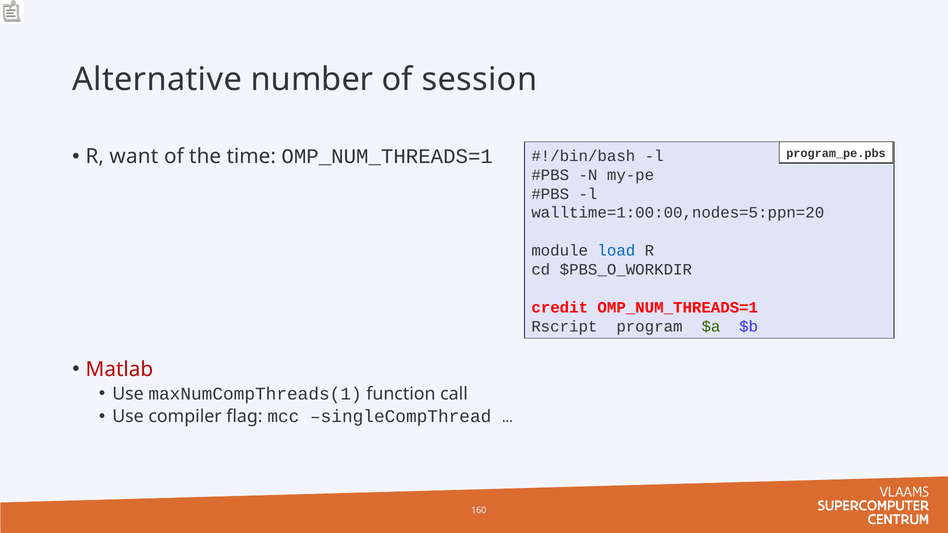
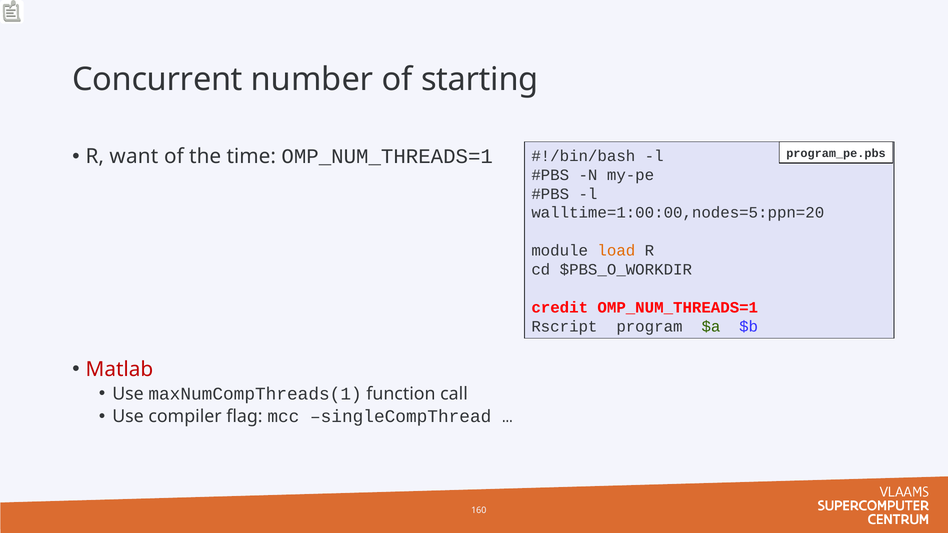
Alternative: Alternative -> Concurrent (157, 80)
session: session -> starting (480, 80)
load colour: blue -> orange (616, 251)
